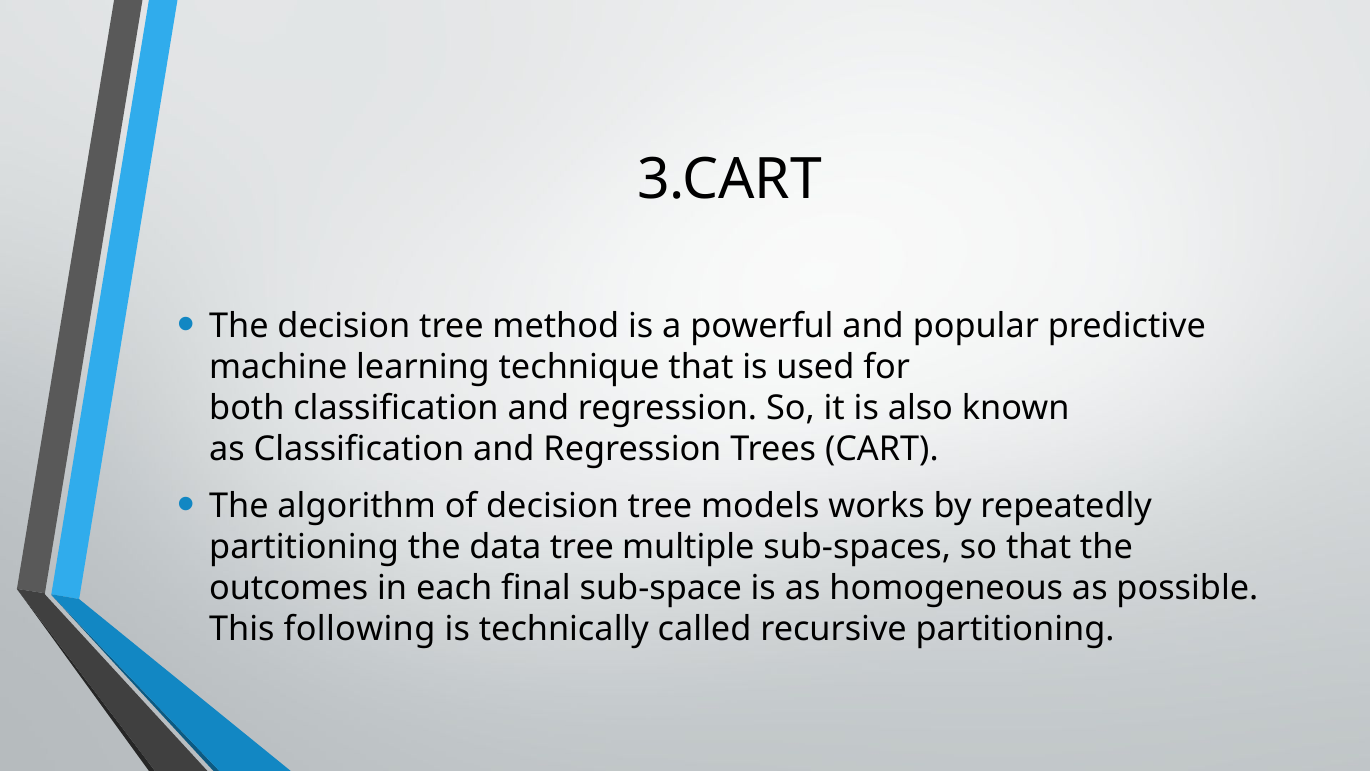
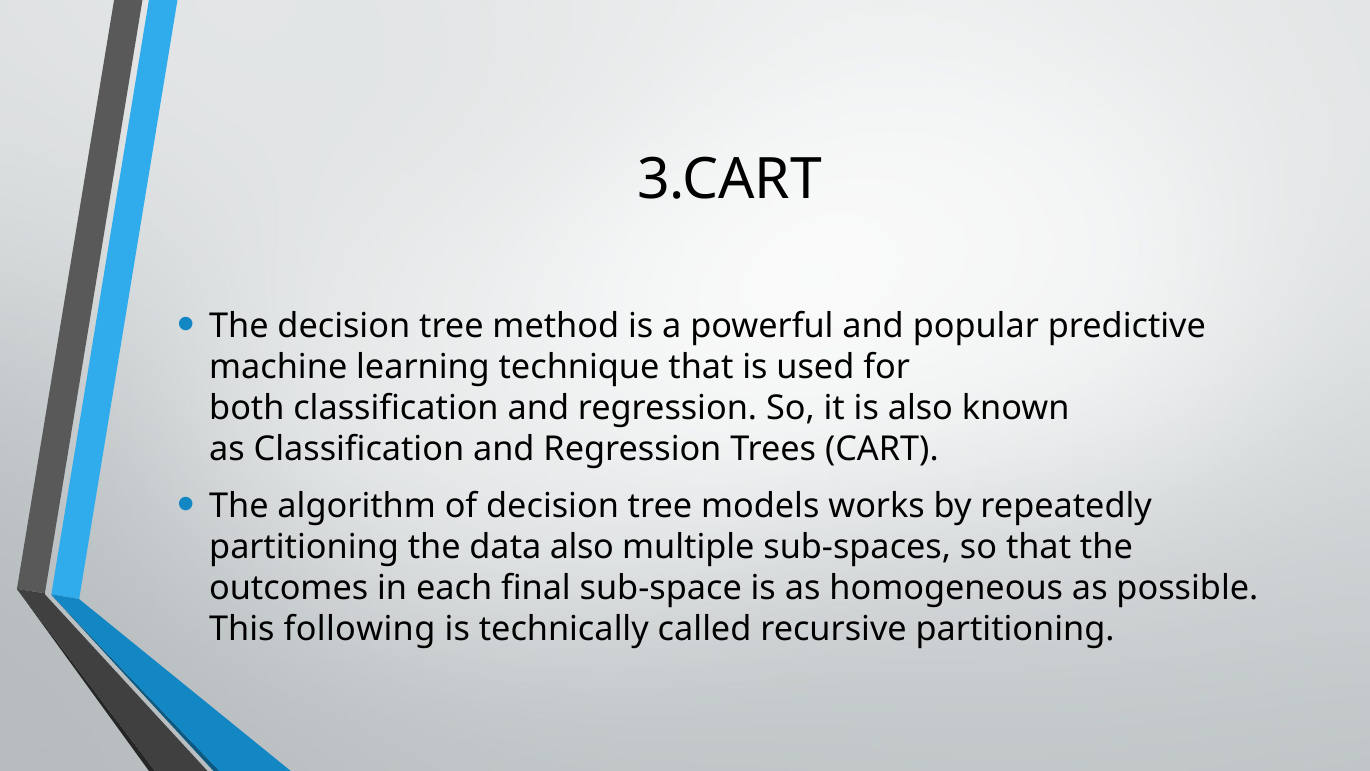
data tree: tree -> also (582, 547)
